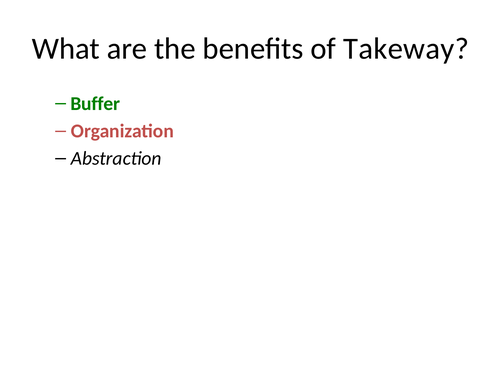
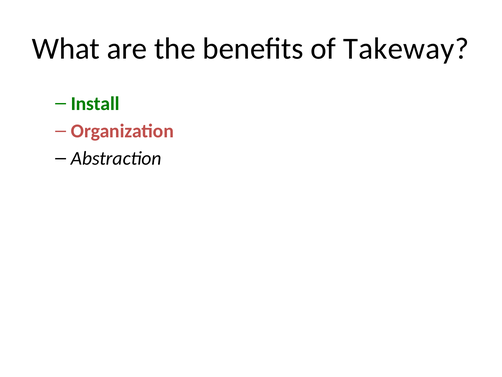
Buffer: Buffer -> Install (95, 103)
